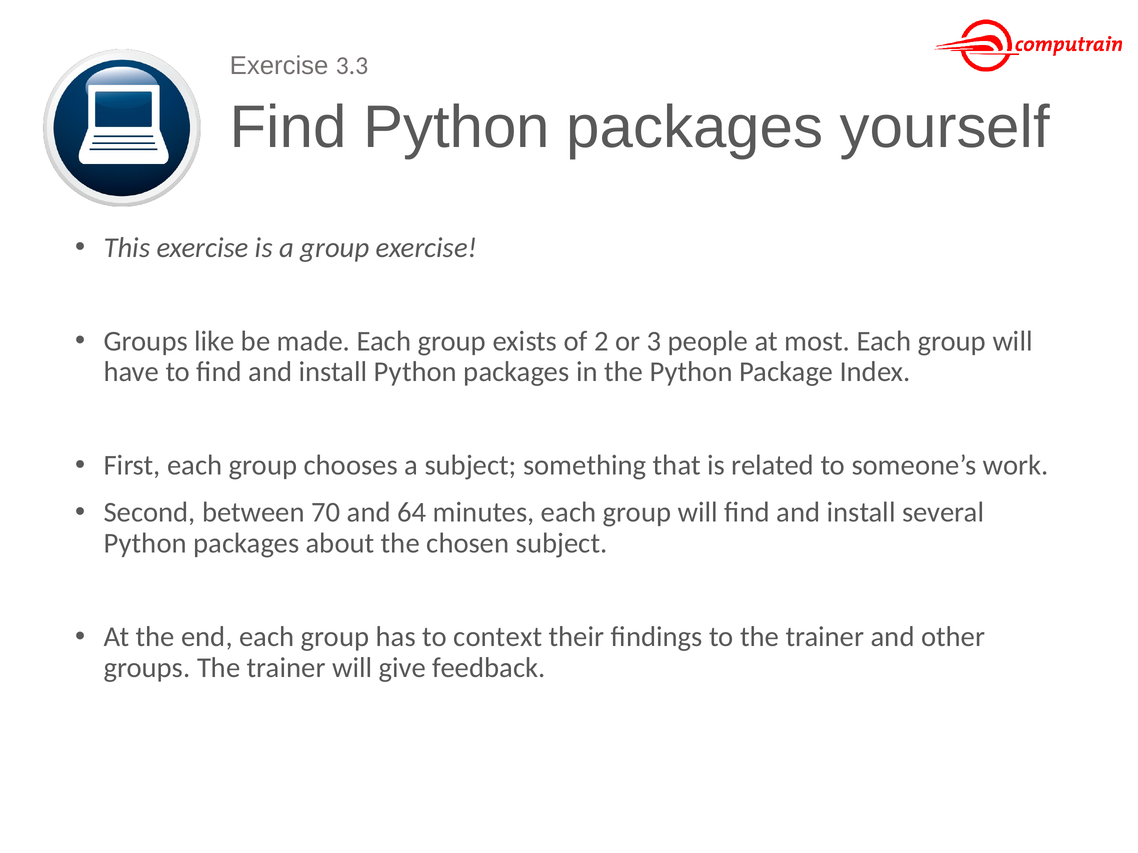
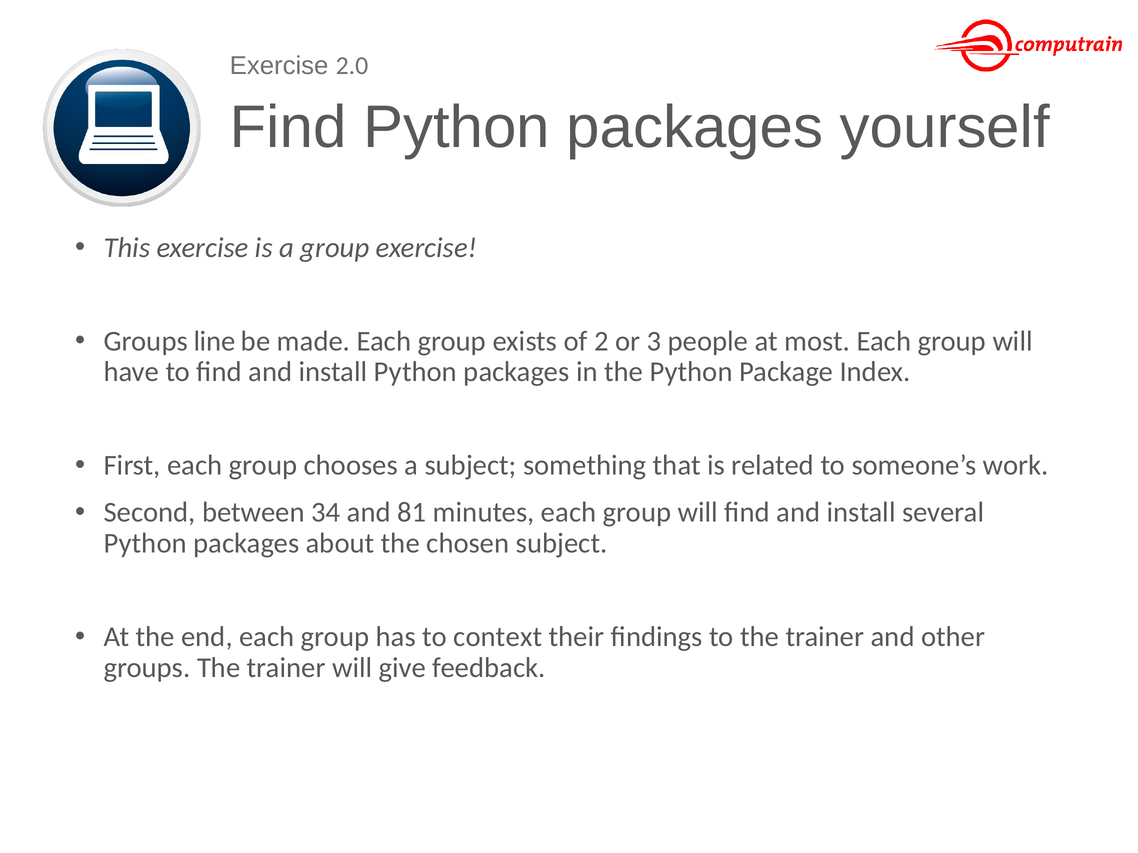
3.3: 3.3 -> 2.0 (352, 66)
like: like -> line (214, 341)
70: 70 -> 34 (326, 513)
64: 64 -> 81 (412, 513)
